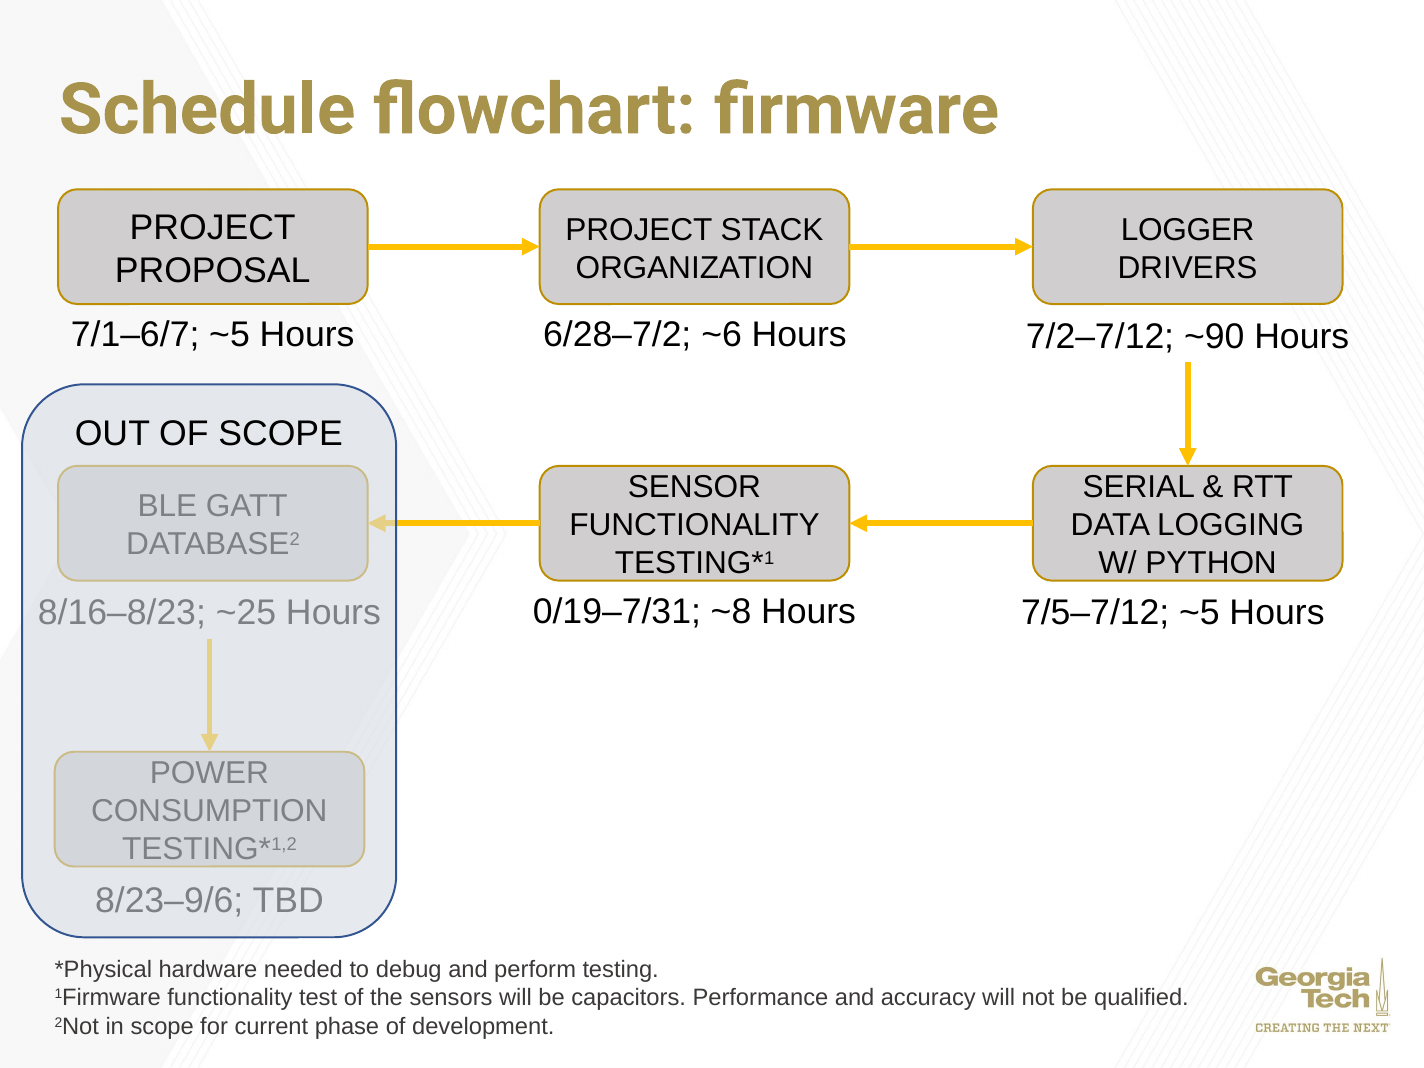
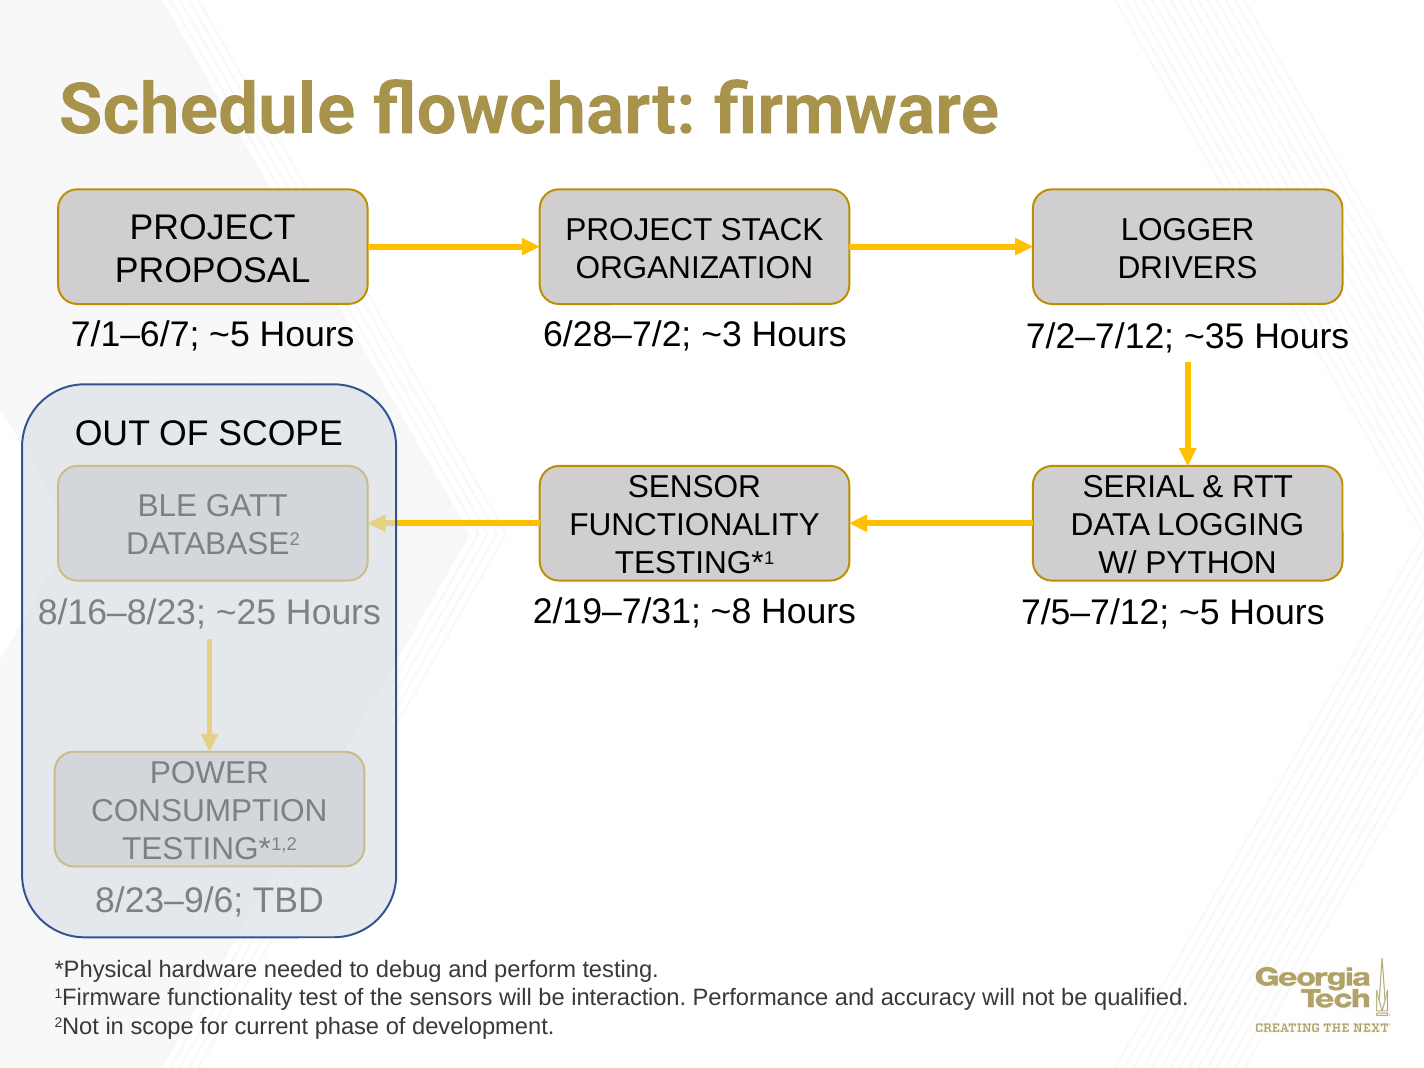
~6: ~6 -> ~3 (722, 335)
~90: ~90 -> ~35 (1214, 337)
0/19–7/31: 0/19–7/31 -> 2/19–7/31 (617, 611)
capacitors: capacitors -> interaction (629, 998)
